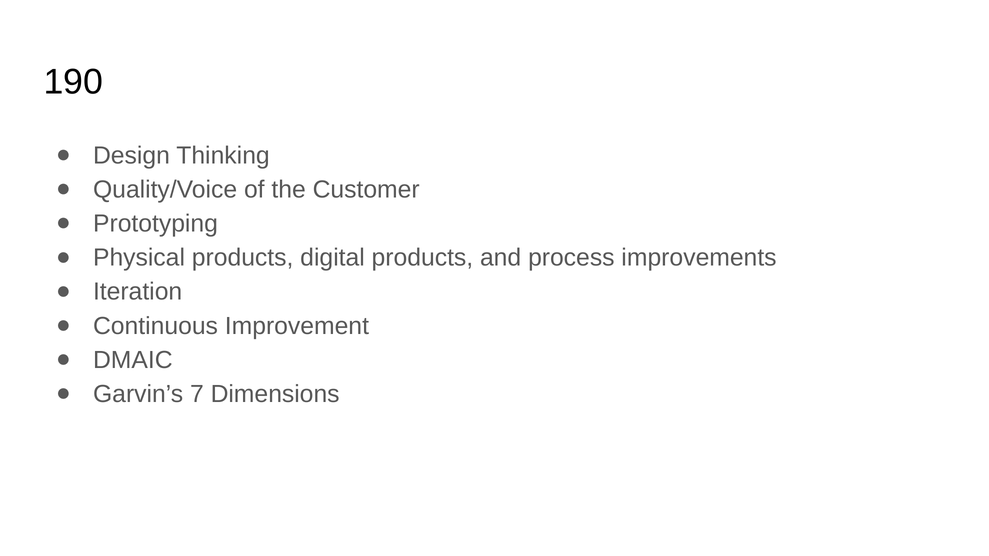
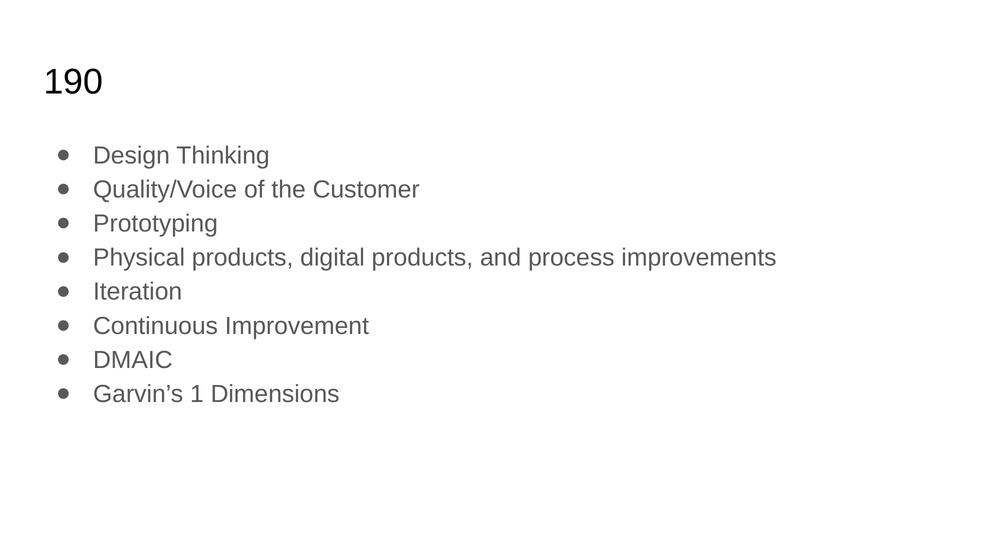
7: 7 -> 1 (197, 394)
